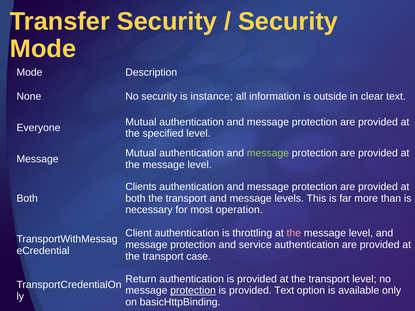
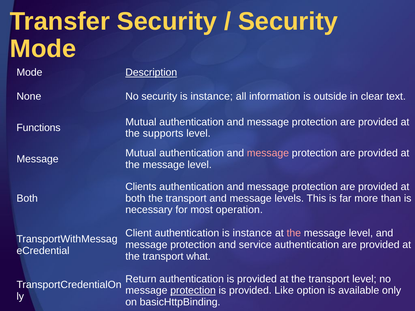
Description underline: none -> present (151, 73)
Everyone: Everyone -> Functions (39, 128)
specified: specified -> supports (163, 134)
message colour: light green -> pink (268, 153)
authentication is throttling: throttling -> instance (252, 233)
case: case -> what (199, 257)
provided Text: Text -> Like (284, 291)
